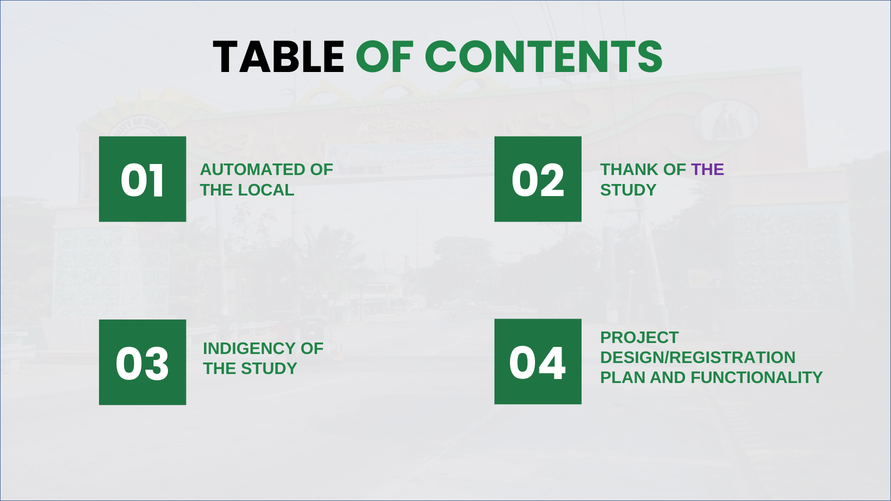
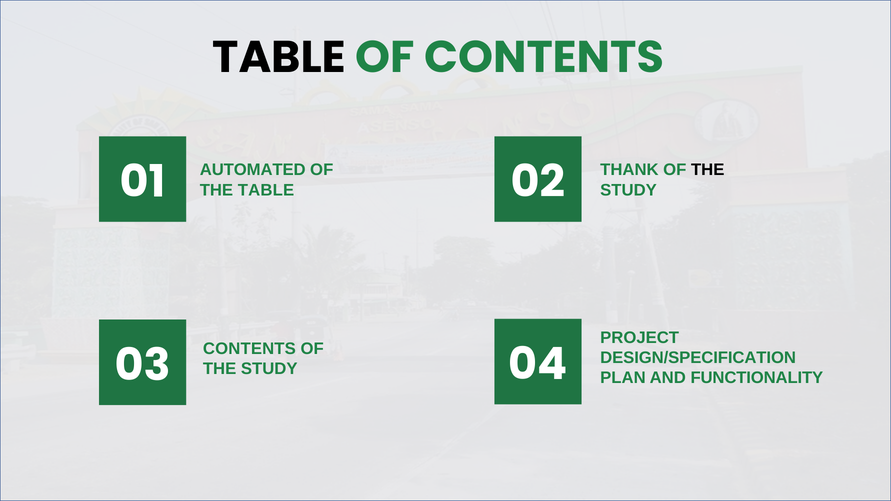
THE colour: purple -> black (708, 170)
THE LOCAL: LOCAL -> TABLE (266, 190)
INDIGENCY: INDIGENCY -> CONTENTS (249, 349)
DESIGN/REGISTRATION: DESIGN/REGISTRATION -> DESIGN/SPECIFICATION (698, 358)
